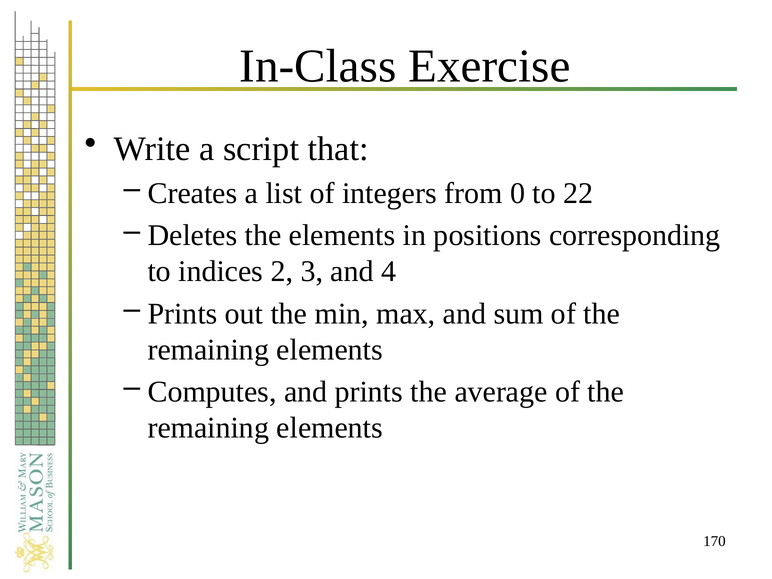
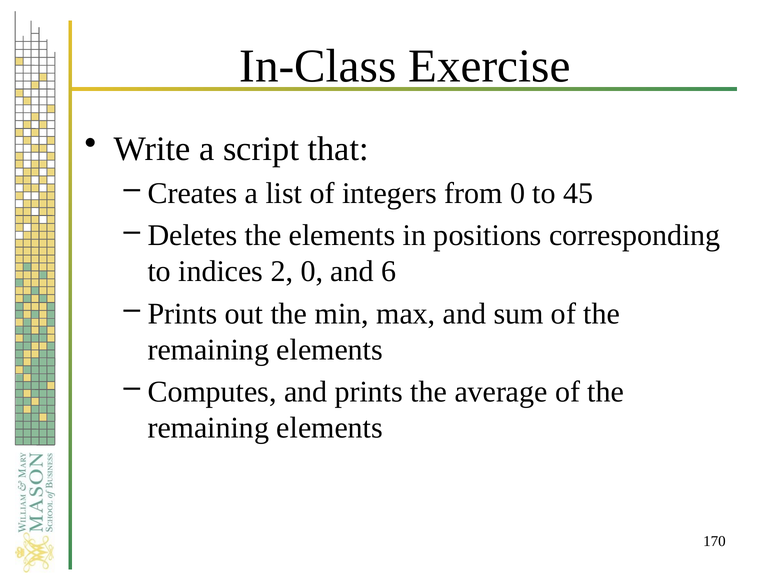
22: 22 -> 45 (578, 193)
2 3: 3 -> 0 (312, 272)
4: 4 -> 6 (389, 272)
